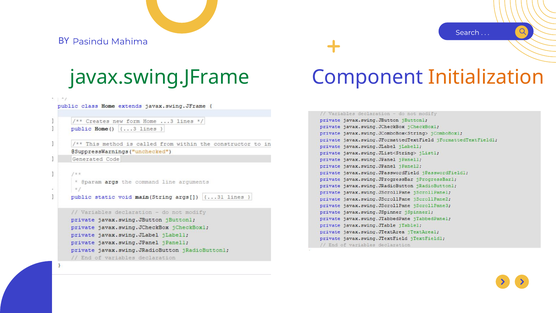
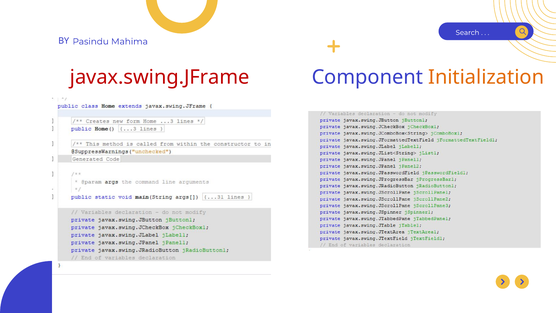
javax.swing.JFrame colour: green -> red (160, 77)
